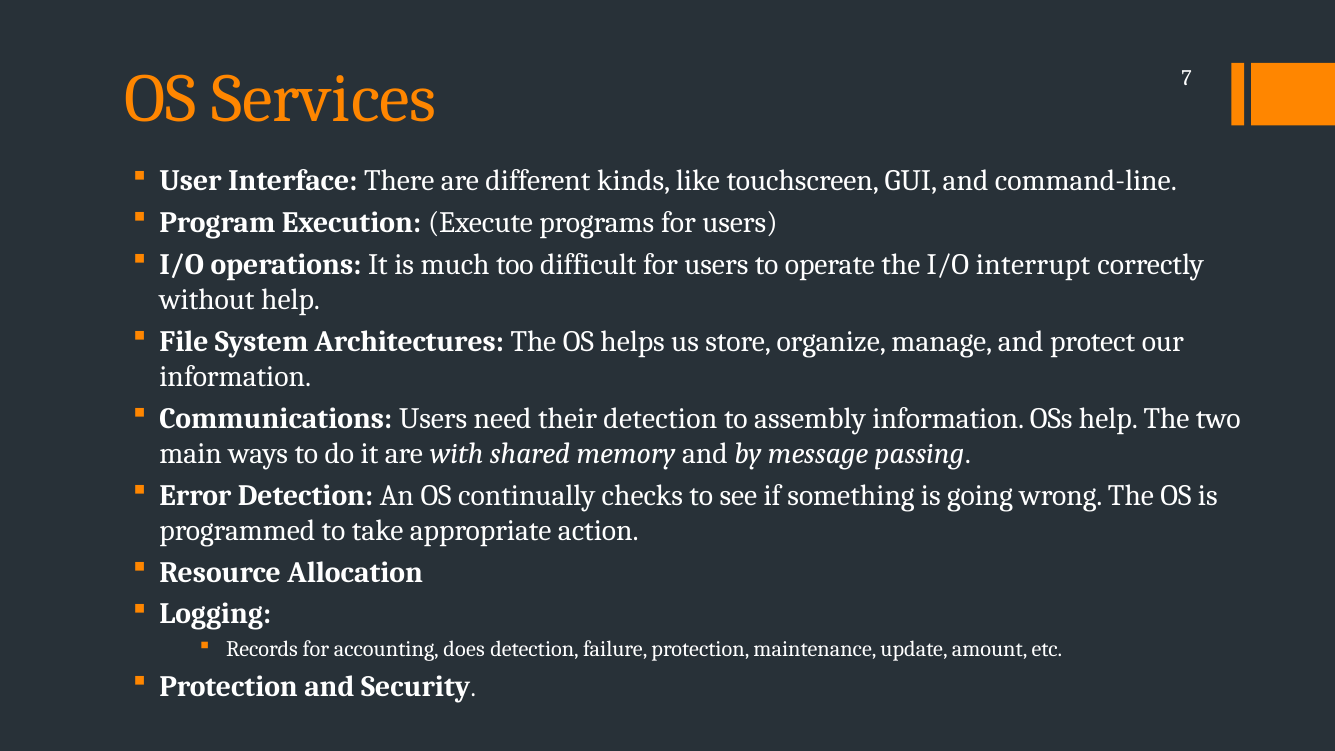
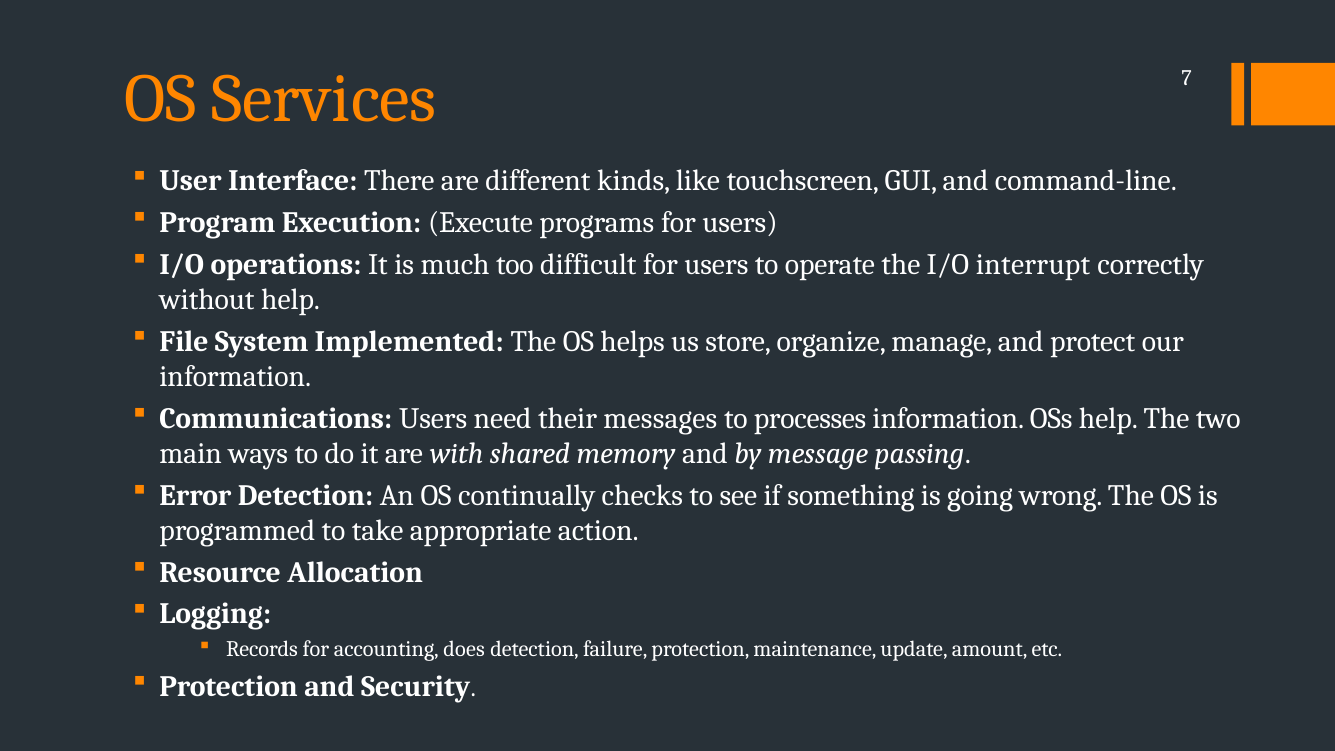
Architectures: Architectures -> Implemented (409, 341)
their detection: detection -> messages (660, 418)
assembly: assembly -> processes (810, 418)
